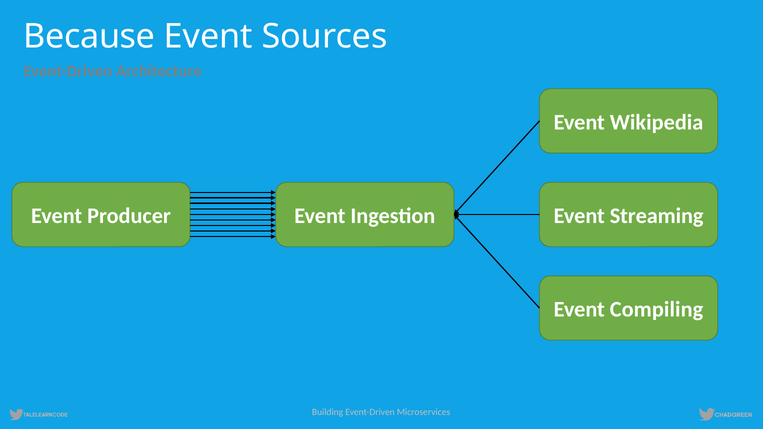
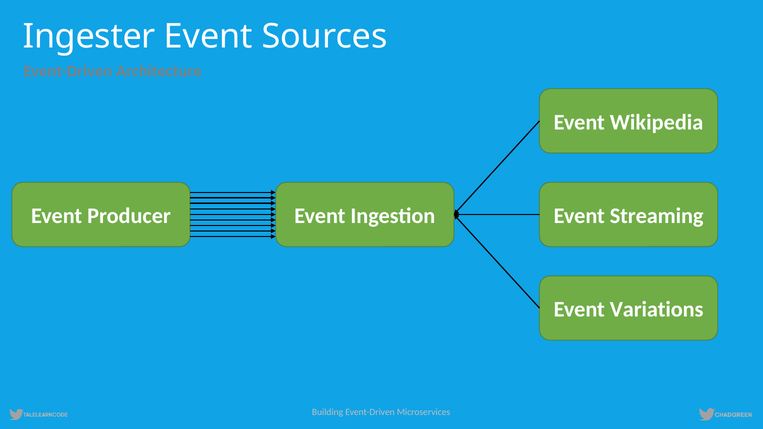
Because: Because -> Ingester (89, 37)
Compiling: Compiling -> Variations (657, 310)
